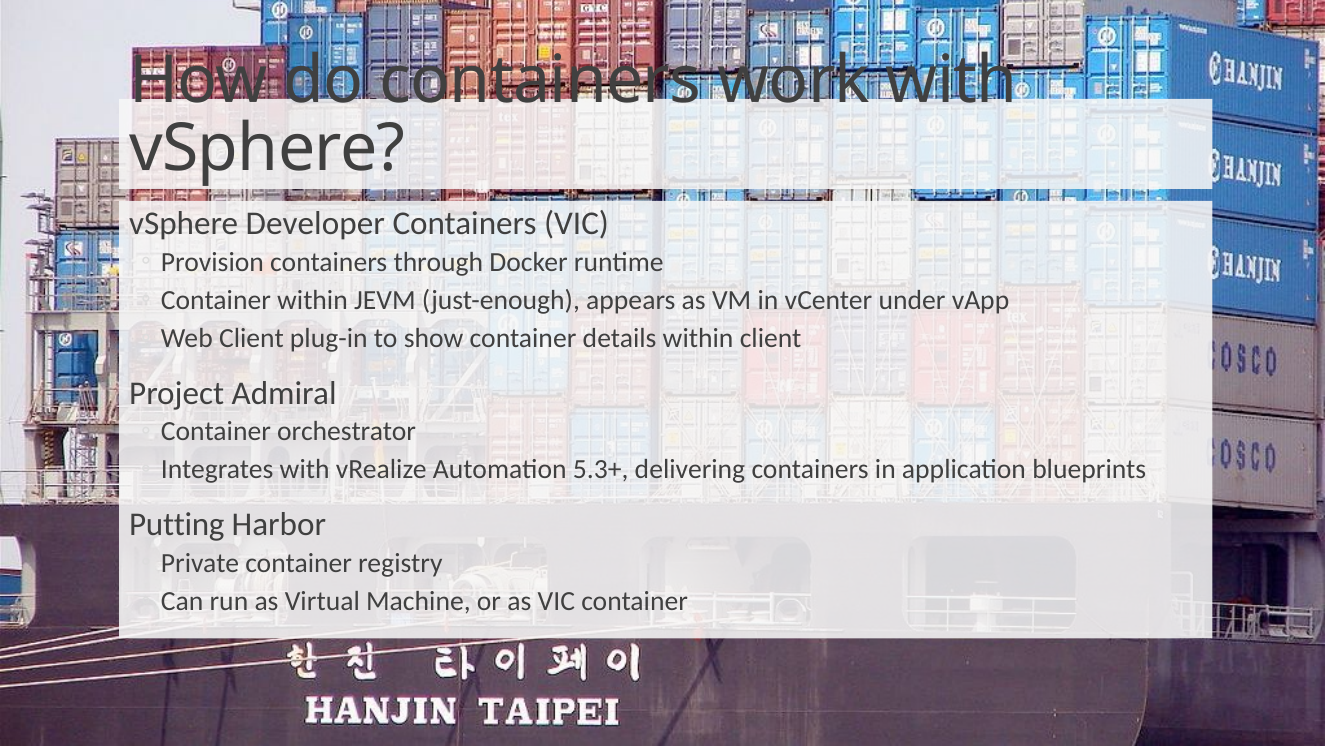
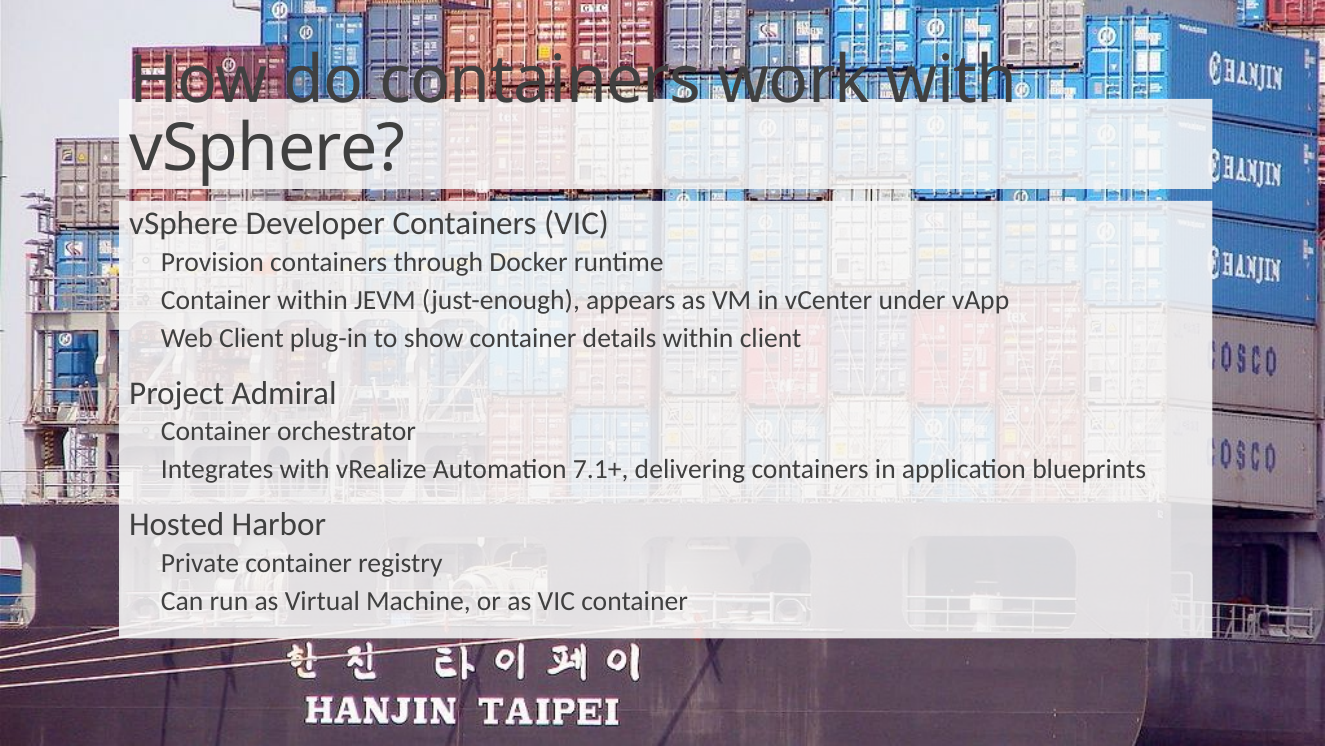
5.3+: 5.3+ -> 7.1+ (601, 469)
Putting: Putting -> Hosted (177, 524)
